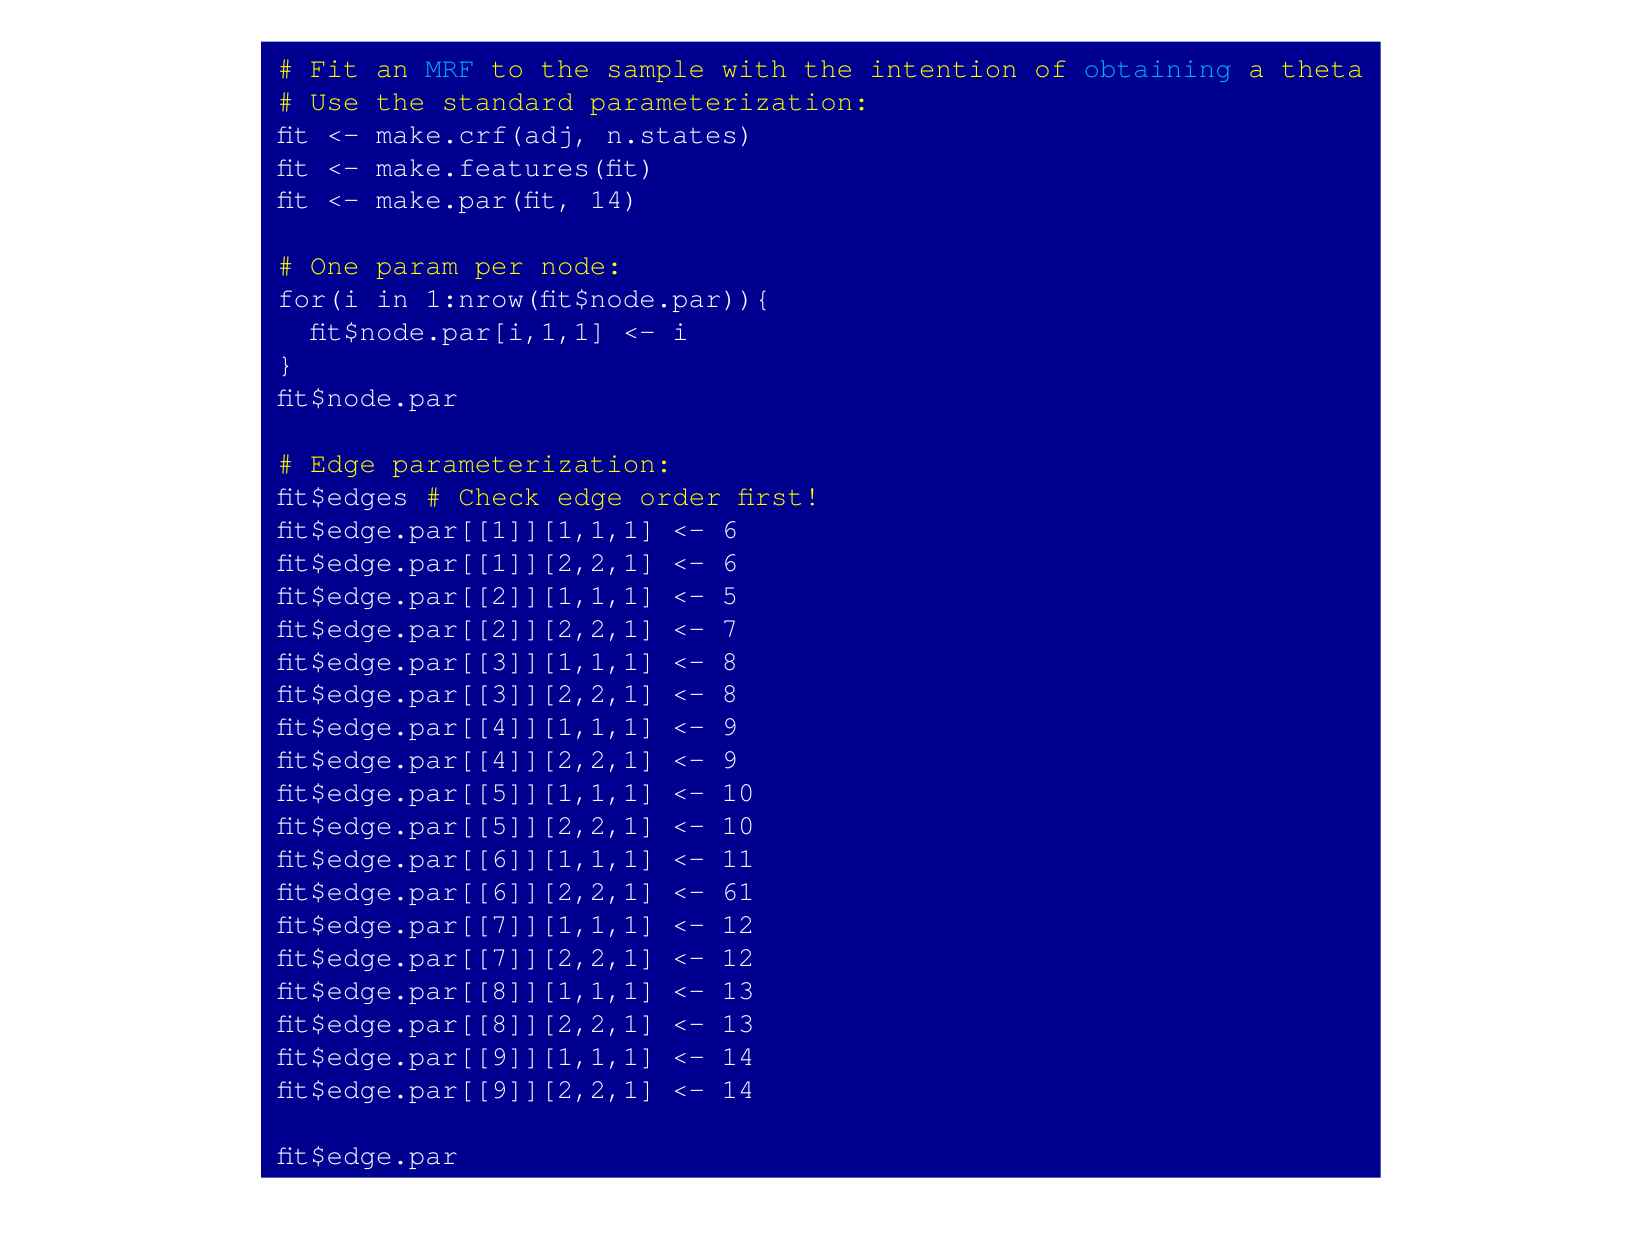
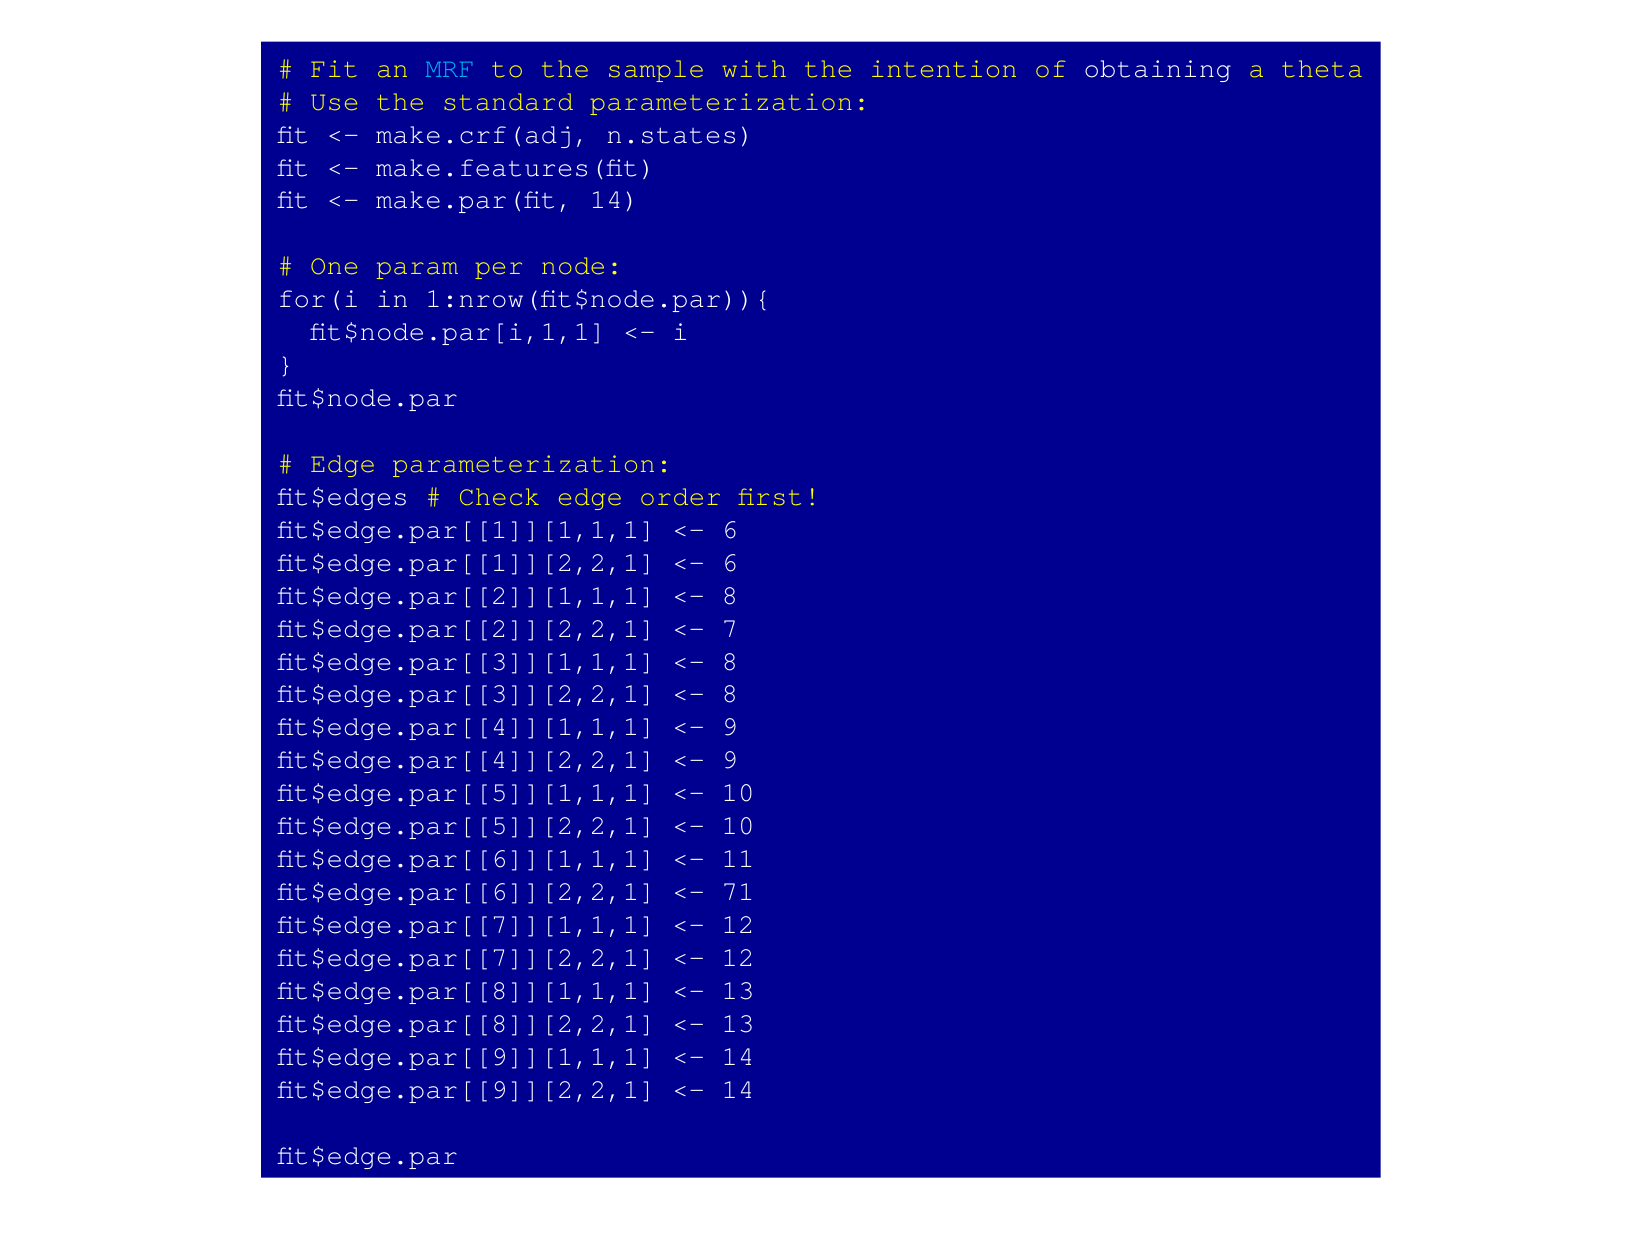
obtaining colour: light blue -> white (1158, 68)
5: 5 -> 8 (730, 595)
61: 61 -> 71 (738, 892)
